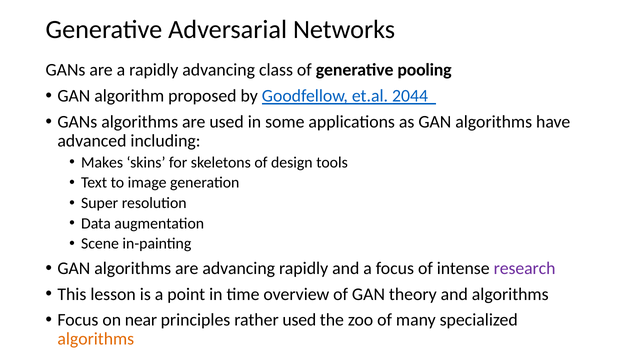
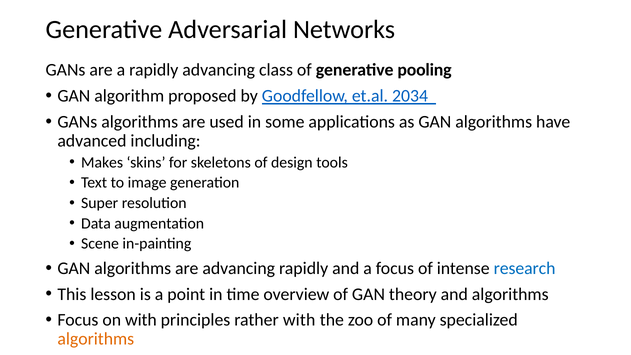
2044: 2044 -> 2034 (410, 96)
research colour: purple -> blue (525, 268)
on near: near -> with (141, 320)
rather used: used -> with (299, 320)
